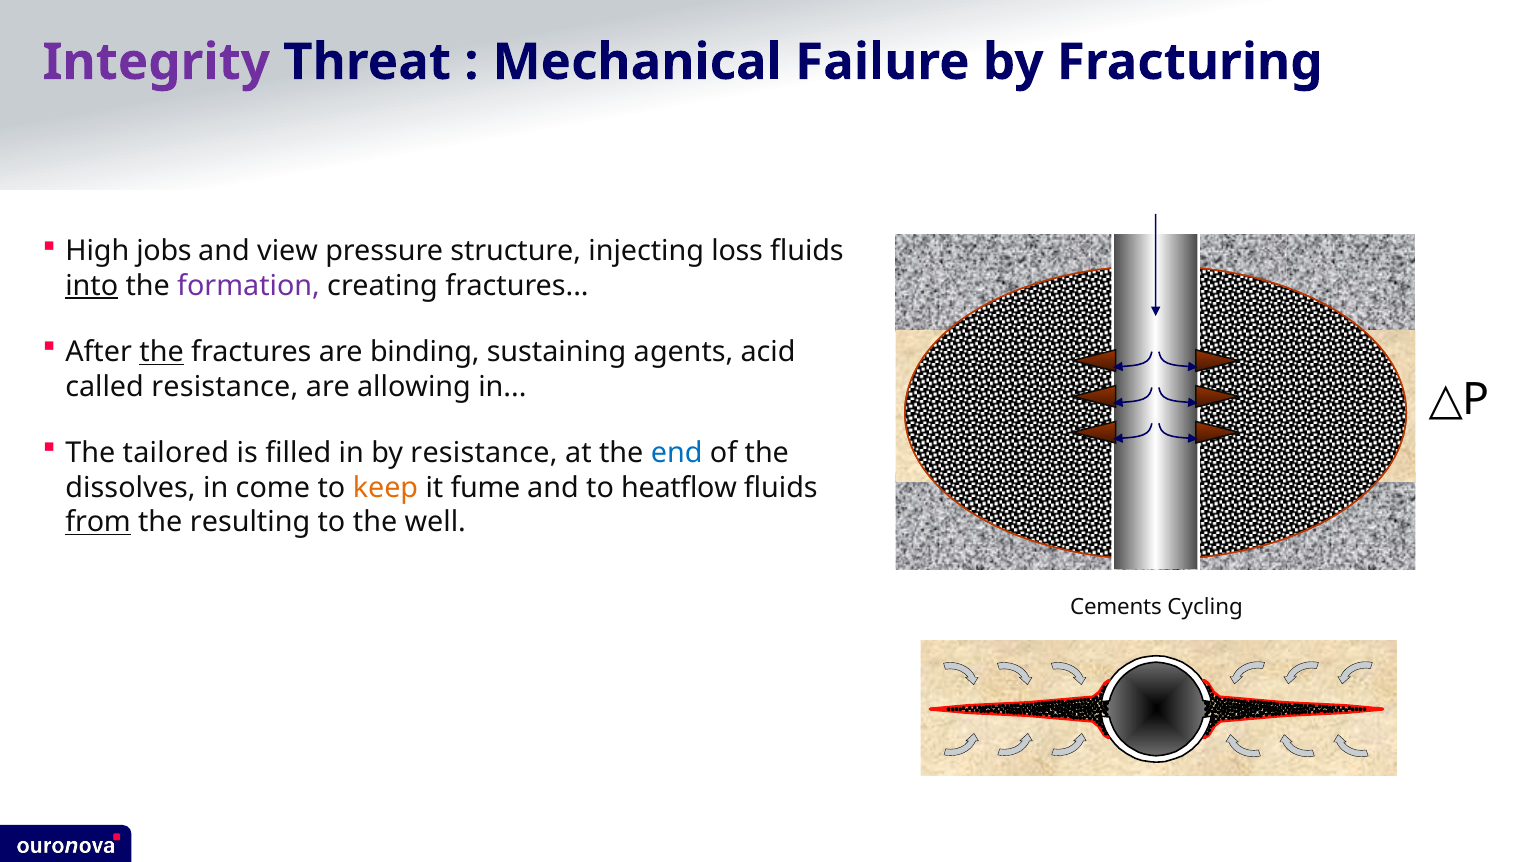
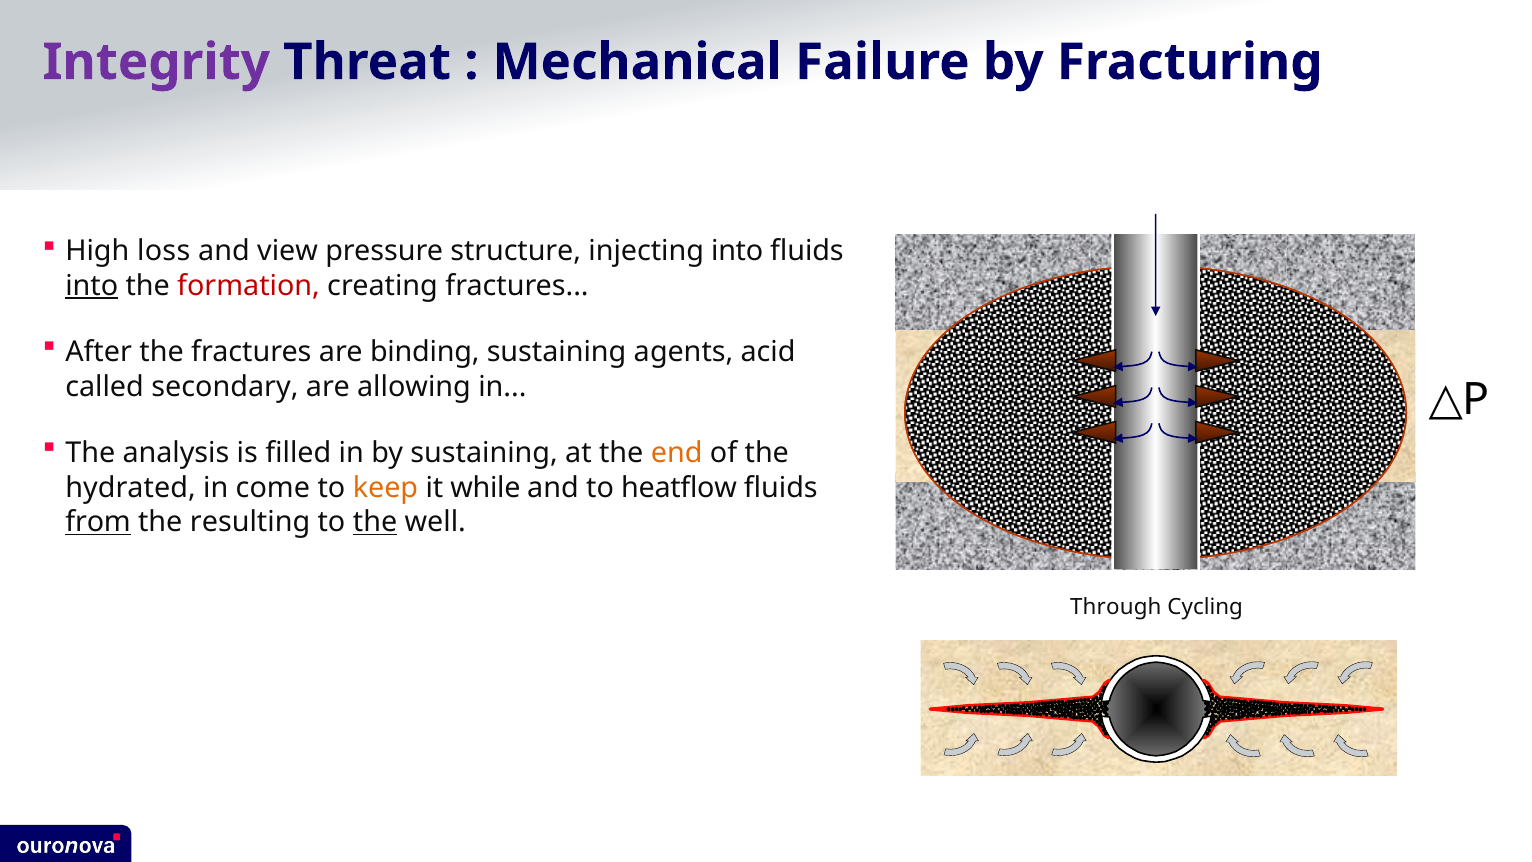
jobs: jobs -> loss (164, 251)
injecting loss: loss -> into (737, 251)
formation colour: purple -> red (249, 286)
the underline: present -> none (162, 352)
called resistance: resistance -> secondary (225, 387)
tailored: tailored -> analysis (176, 453)
by resistance: resistance -> sustaining (484, 453)
end colour: blue -> orange (677, 453)
dissolves: dissolves -> hydrated (131, 487)
fume: fume -> while (485, 487)
the underline: none -> present (375, 522)
Cements: Cements -> Through (1116, 607)
